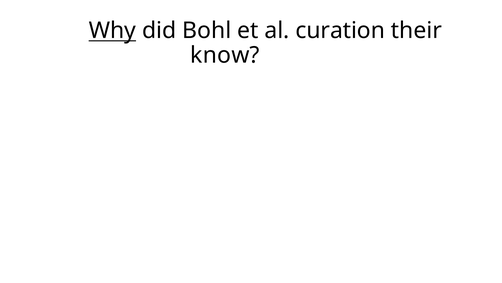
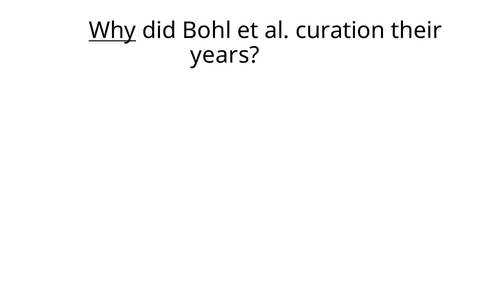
know: know -> years (225, 55)
